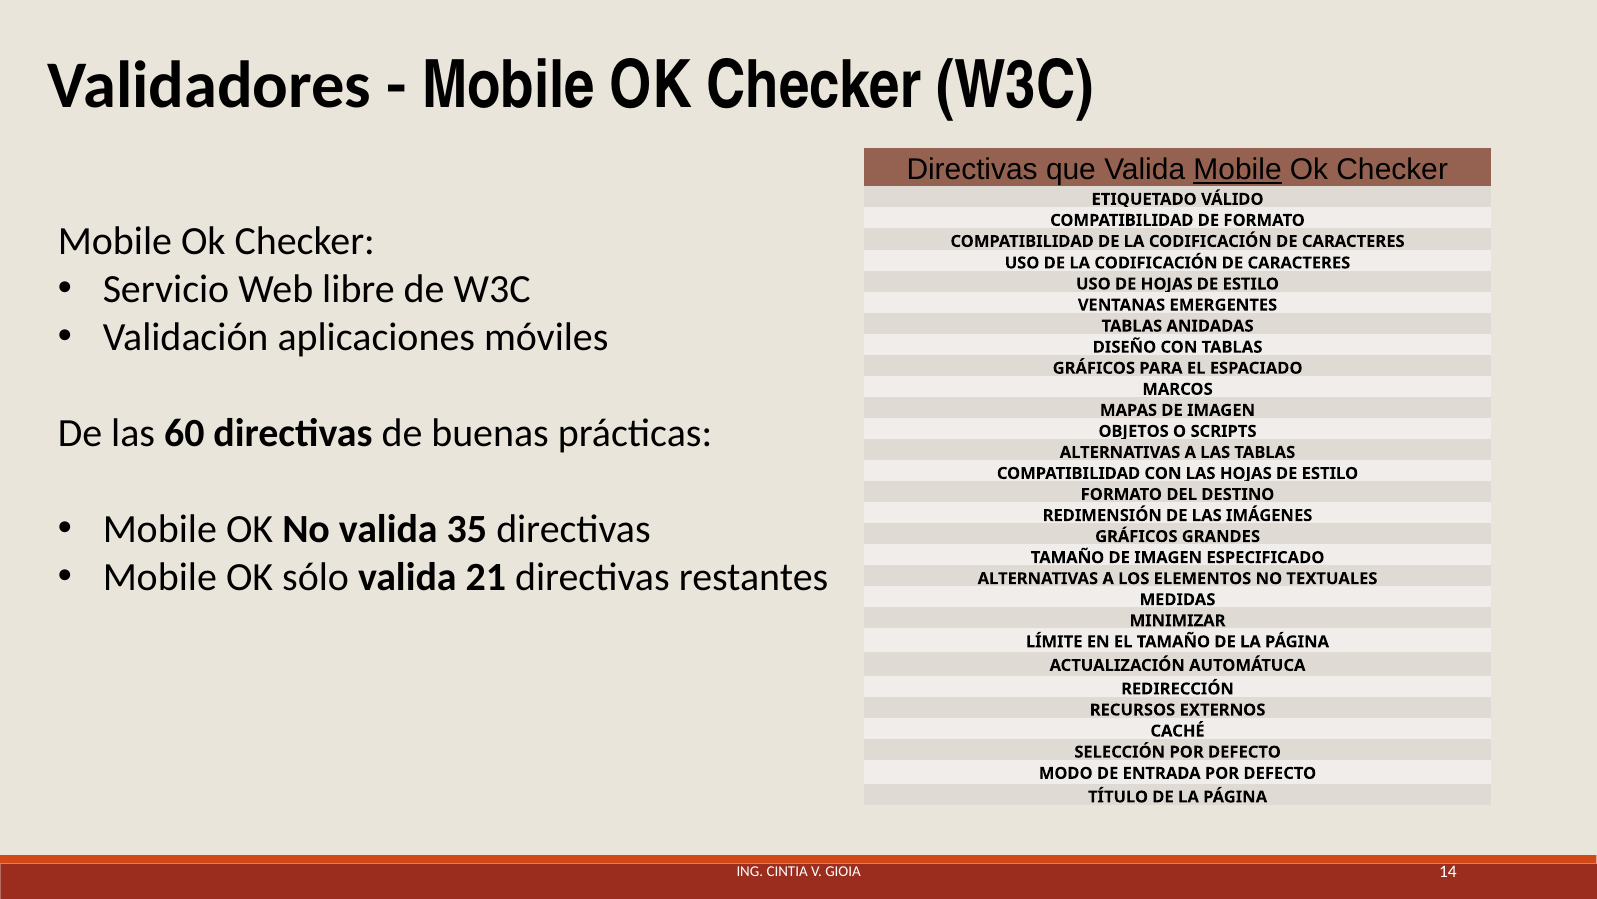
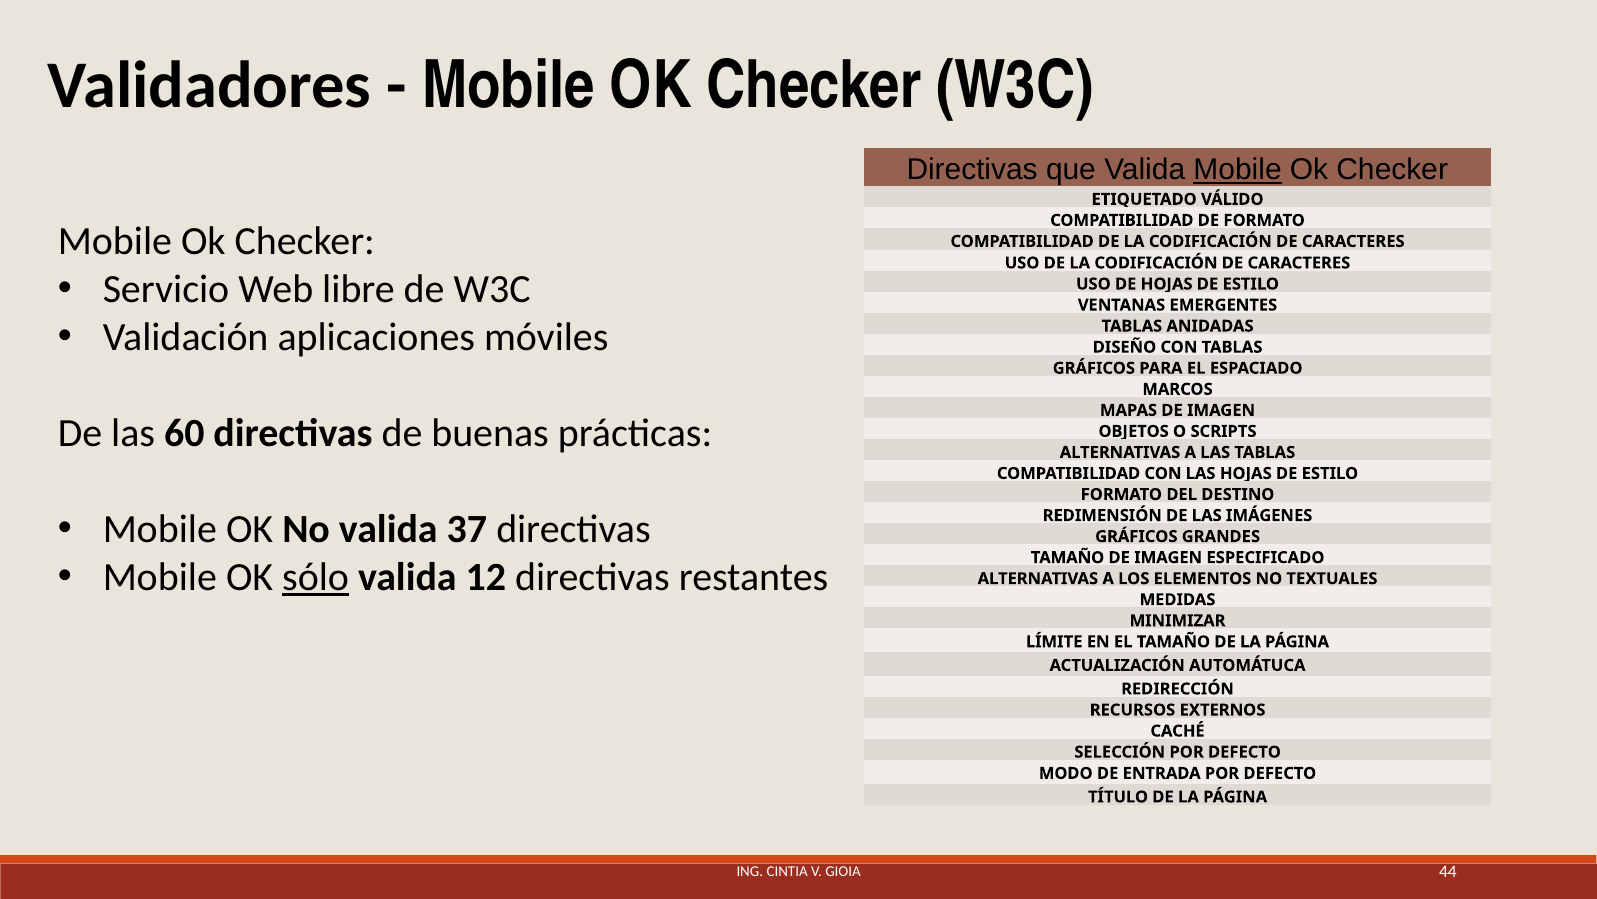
35: 35 -> 37 (467, 529)
sólo underline: none -> present (316, 577)
21: 21 -> 12 (486, 577)
14: 14 -> 44 (1448, 871)
